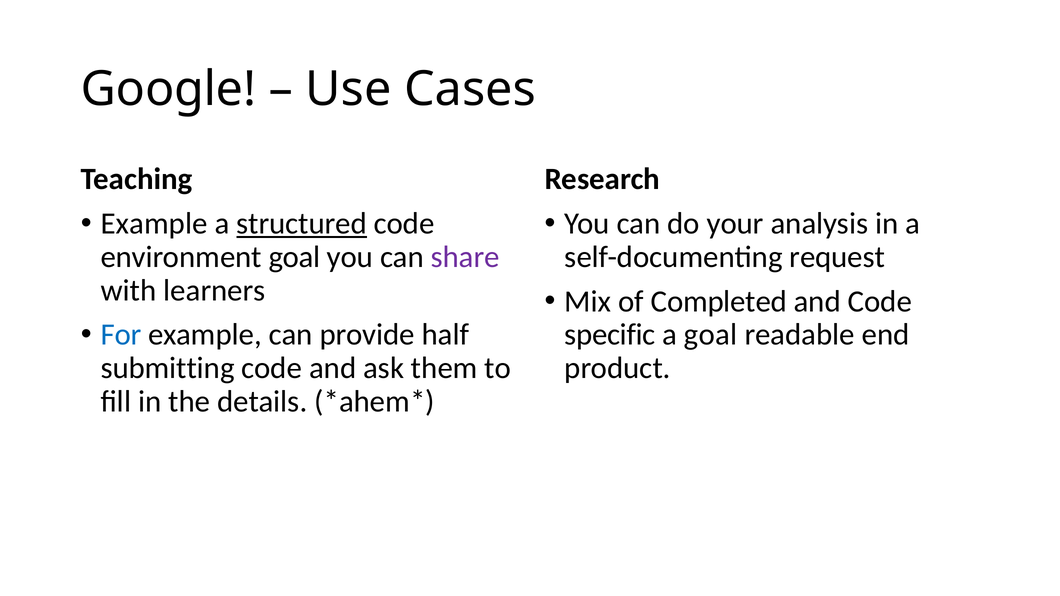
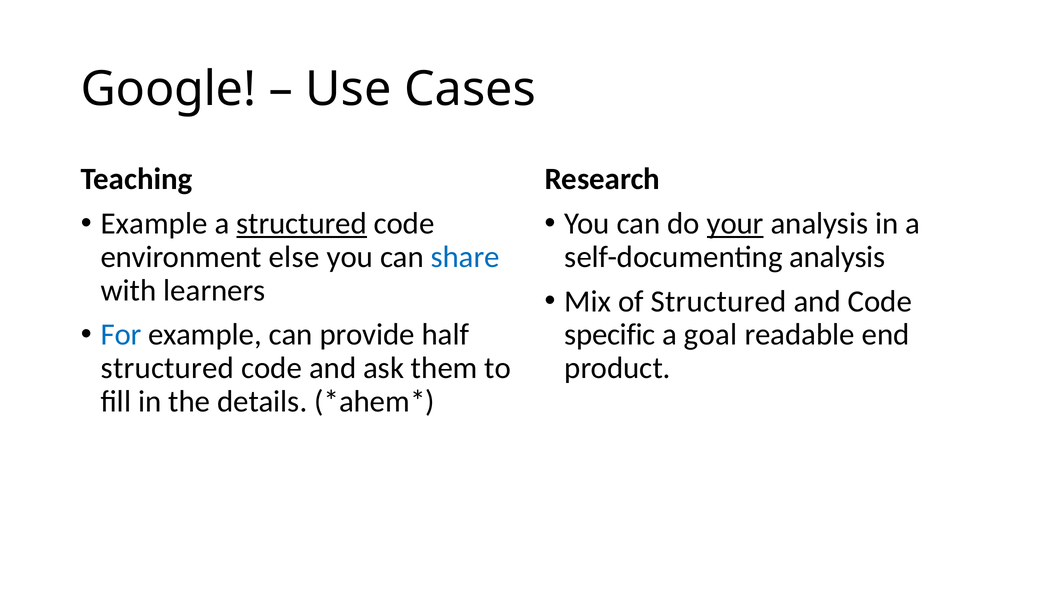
your underline: none -> present (735, 224)
environment goal: goal -> else (294, 257)
share colour: purple -> blue (465, 257)
self-documenting request: request -> analysis (837, 257)
of Completed: Completed -> Structured (719, 302)
submitting: submitting -> structured (167, 368)
